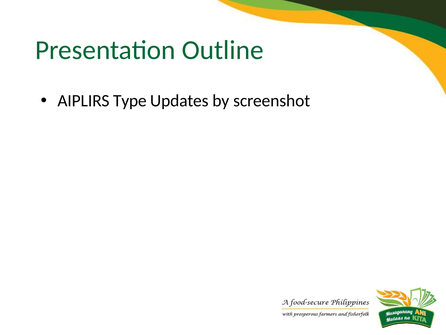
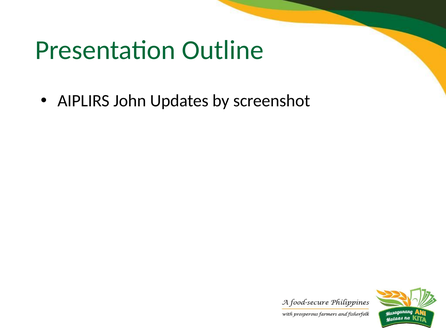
Type: Type -> John (130, 101)
